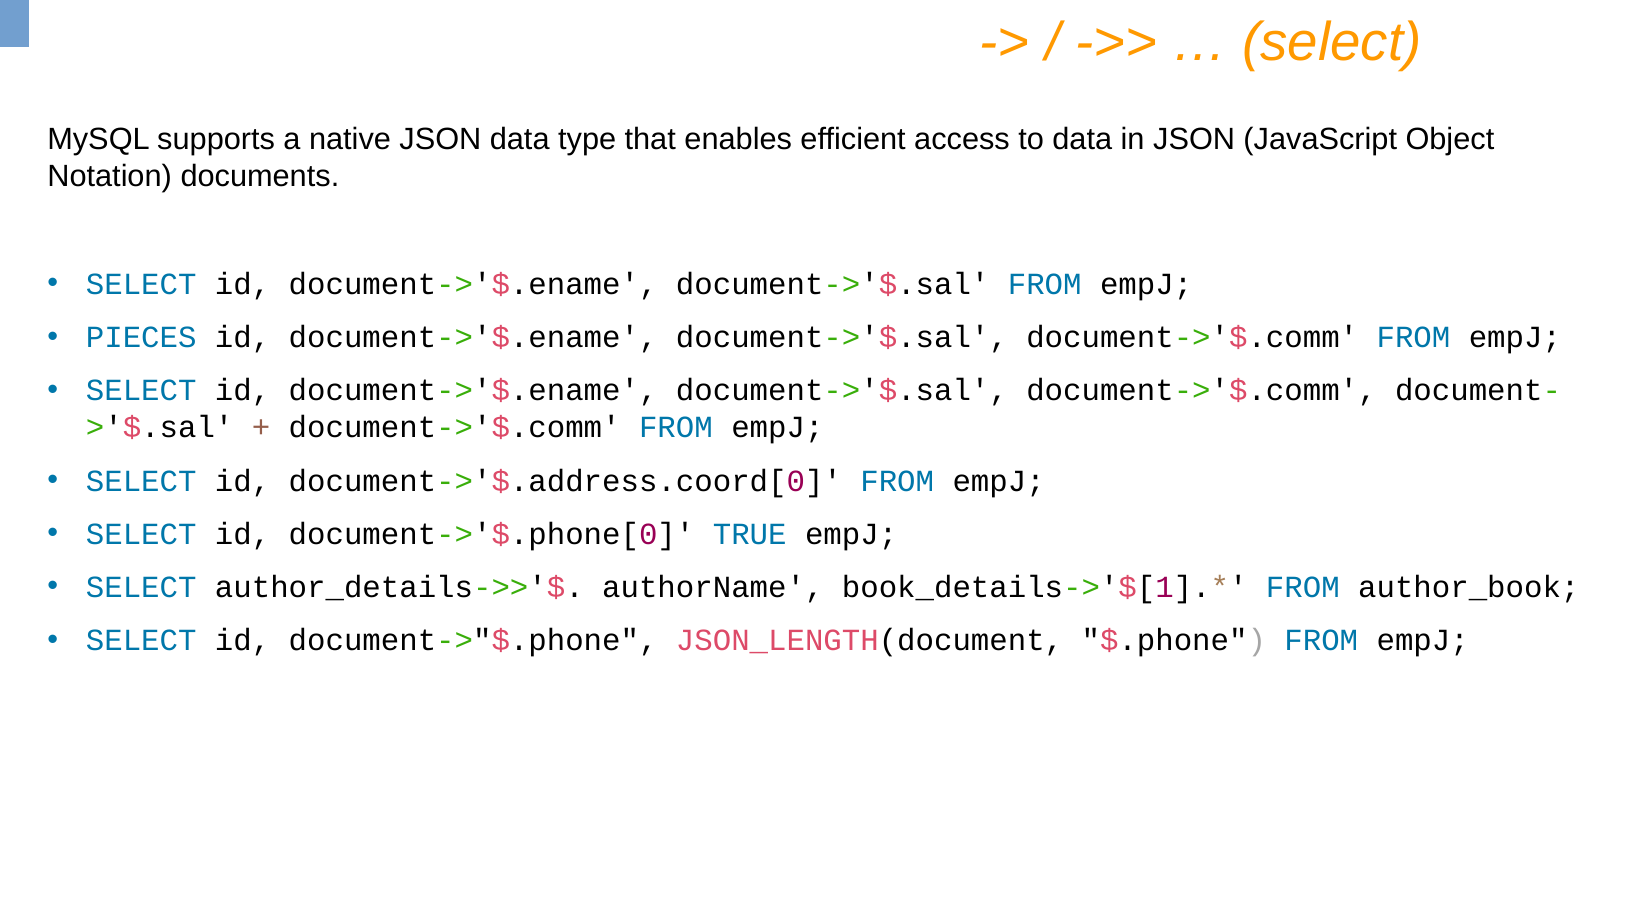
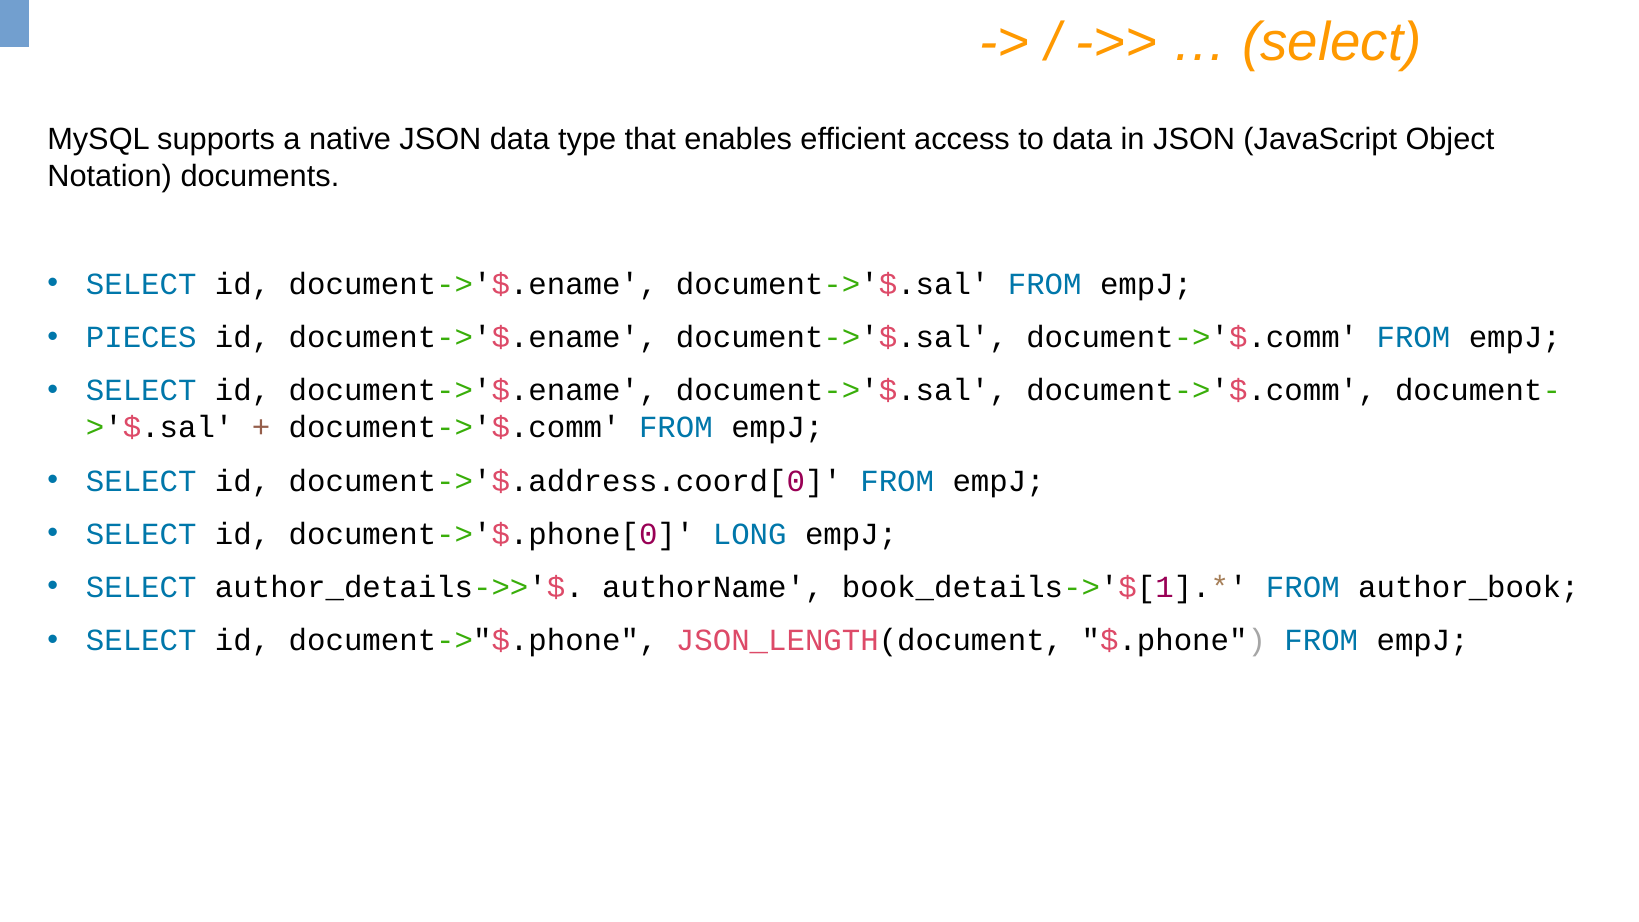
TRUE: TRUE -> LONG (750, 534)
